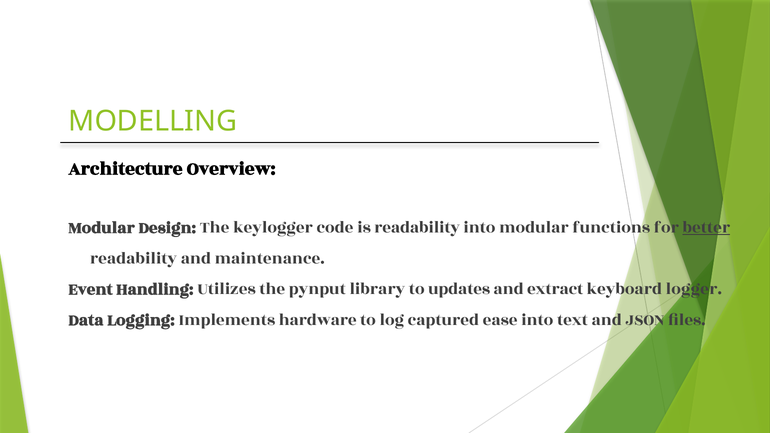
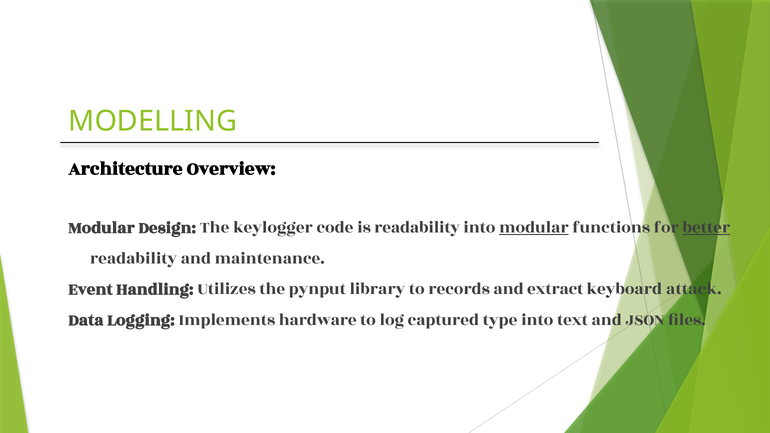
modular underline: none -> present (534, 227)
updates: updates -> records (459, 289)
logger: logger -> attack (694, 289)
ease: ease -> type (500, 320)
